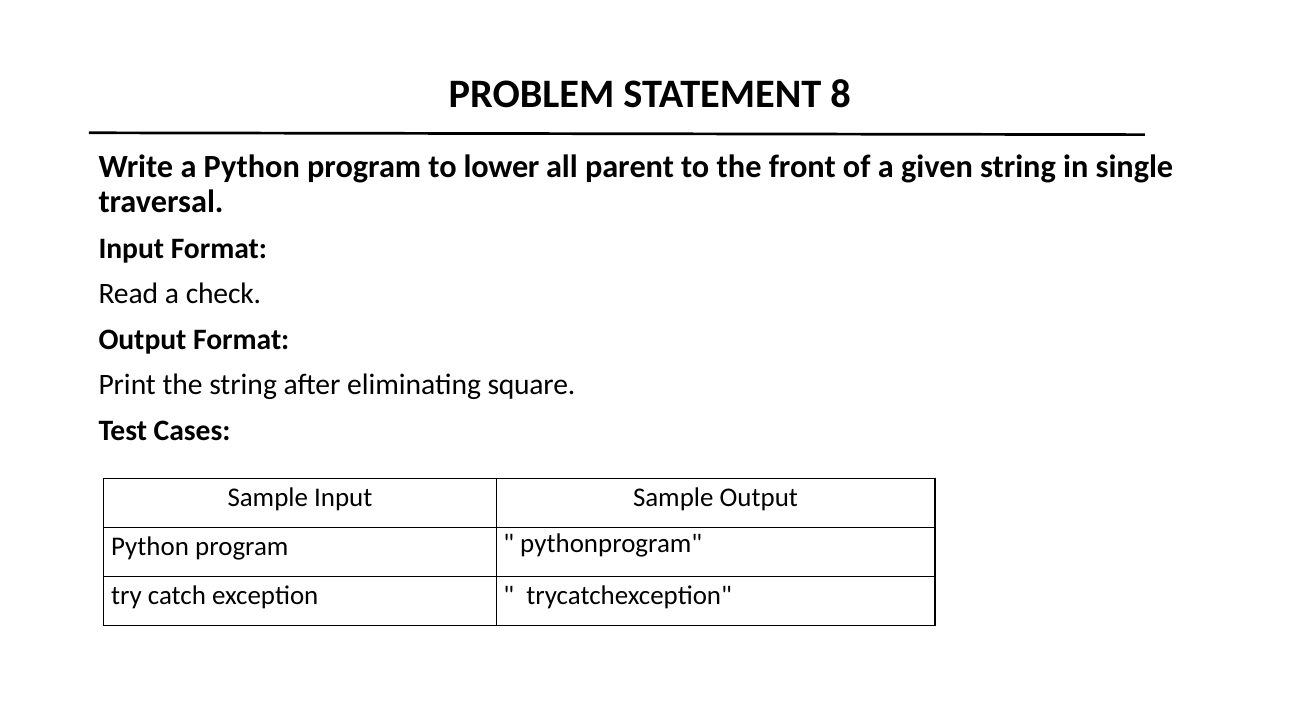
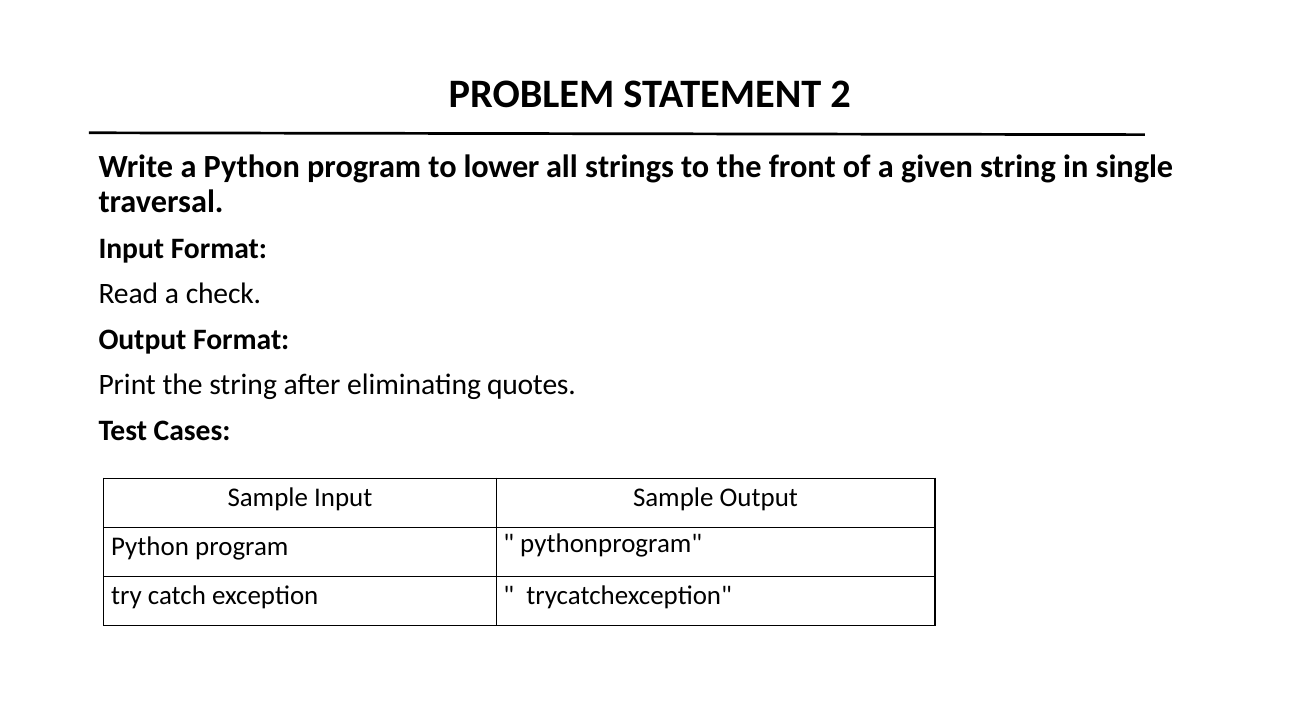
8: 8 -> 2 (841, 94)
parent: parent -> strings (630, 167)
square: square -> quotes (531, 385)
